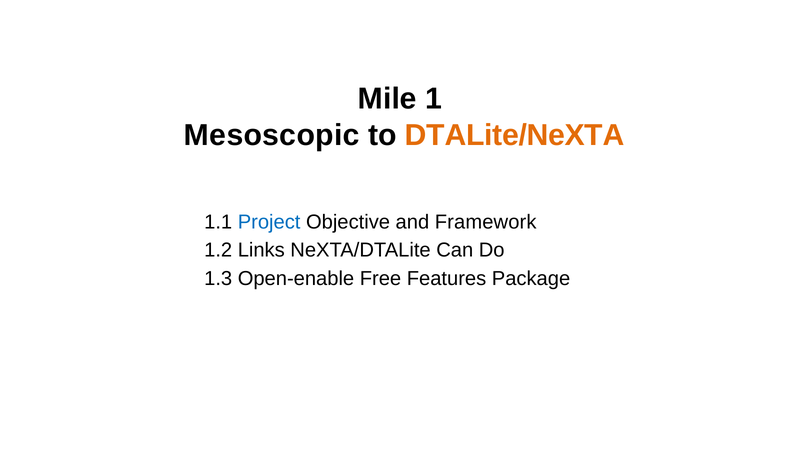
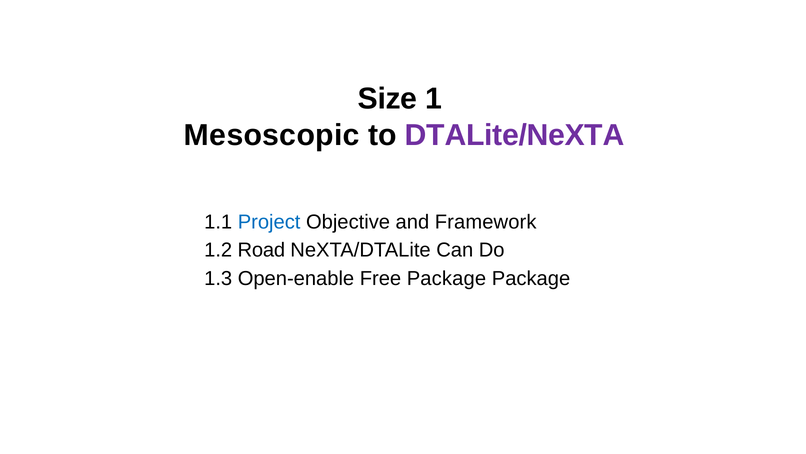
Mile: Mile -> Size (387, 99)
DTALite/NeXTA colour: orange -> purple (515, 135)
Links: Links -> Road (261, 250)
Free Features: Features -> Package (446, 278)
